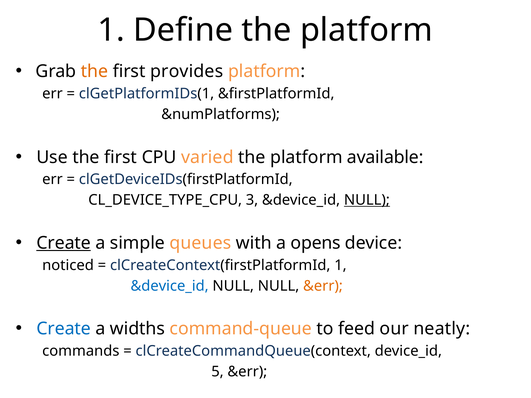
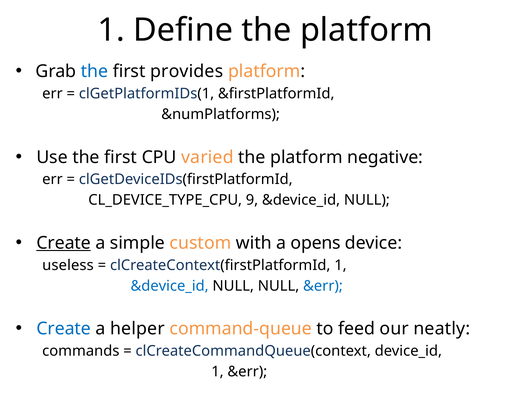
the colour: orange -> blue (94, 71)
available: available -> negative (385, 157)
3: 3 -> 9 (252, 200)
NULL underline: present -> none (367, 200)
queues: queues -> custom (200, 243)
noticed: noticed -> useless (68, 265)
&err colour: orange -> blue (323, 286)
widths: widths -> helper (137, 329)
5: 5 -> 1 (217, 372)
